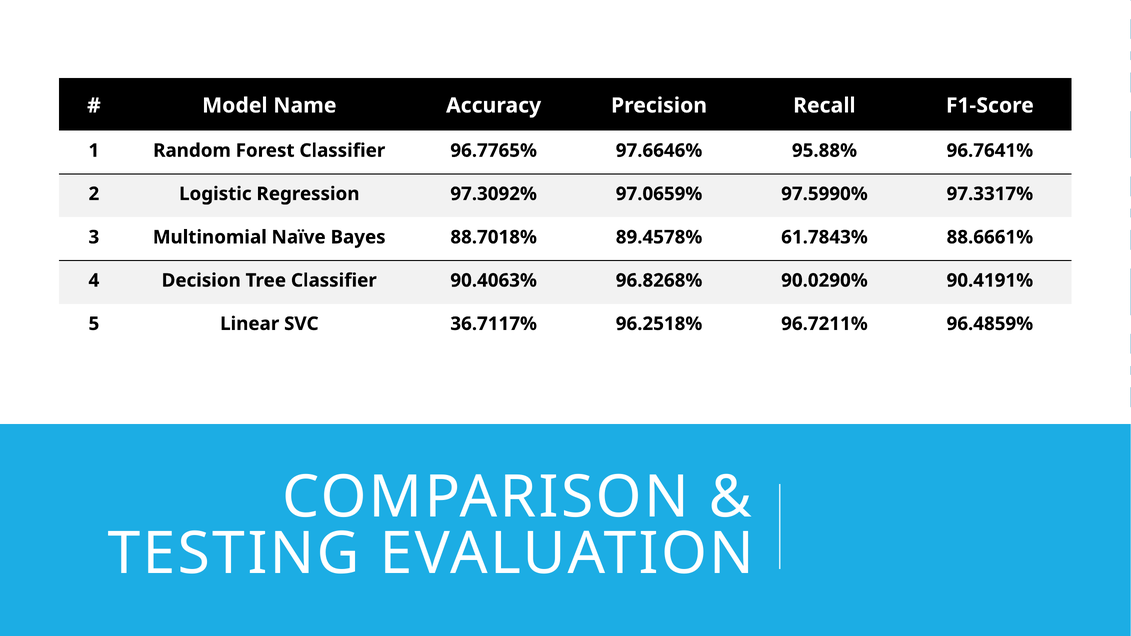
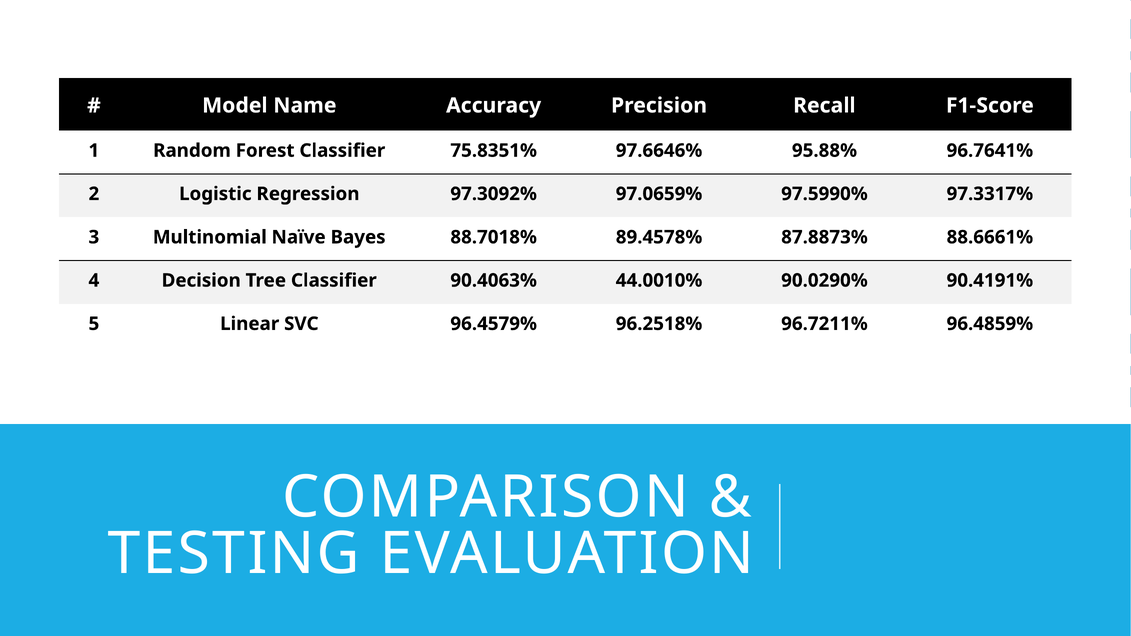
96.7765%: 96.7765% -> 75.8351% (494, 151)
61.7843%: 61.7843% -> 87.8873% (824, 237)
96.8268%: 96.8268% -> 44.0010% (659, 281)
36.7117%: 36.7117% -> 96.4579% (494, 324)
